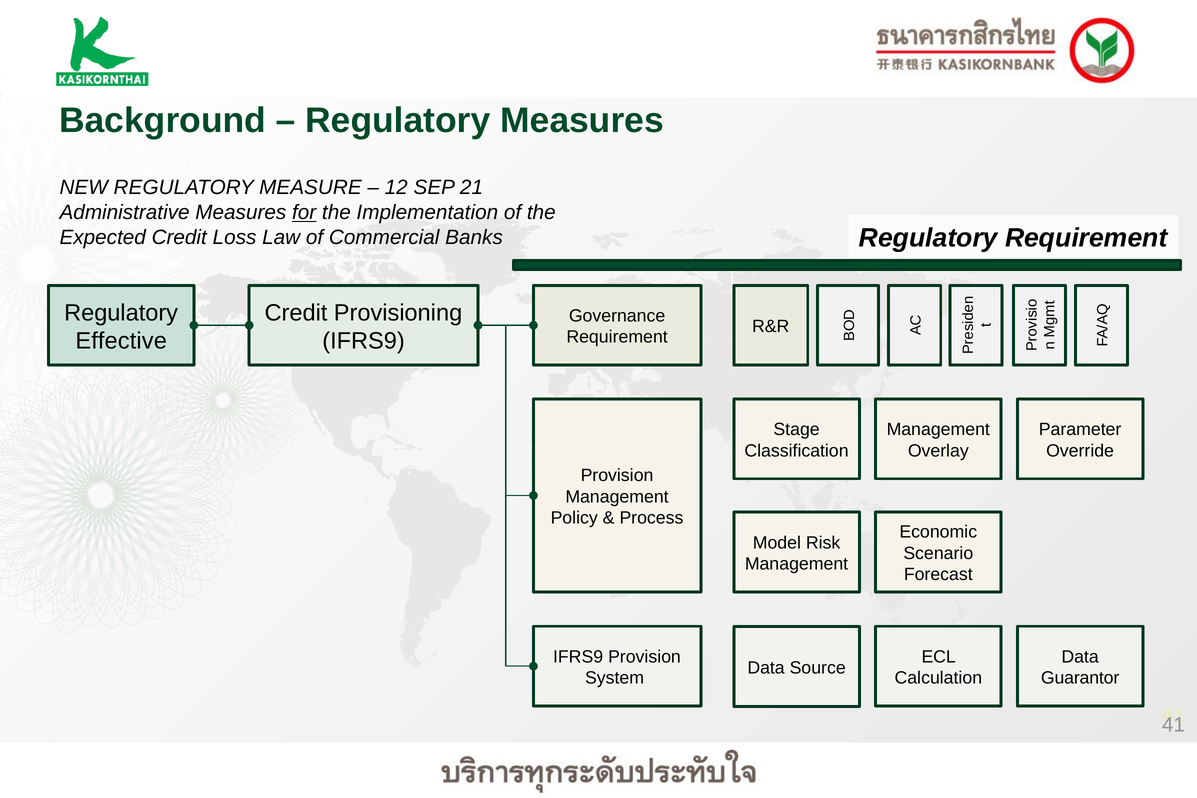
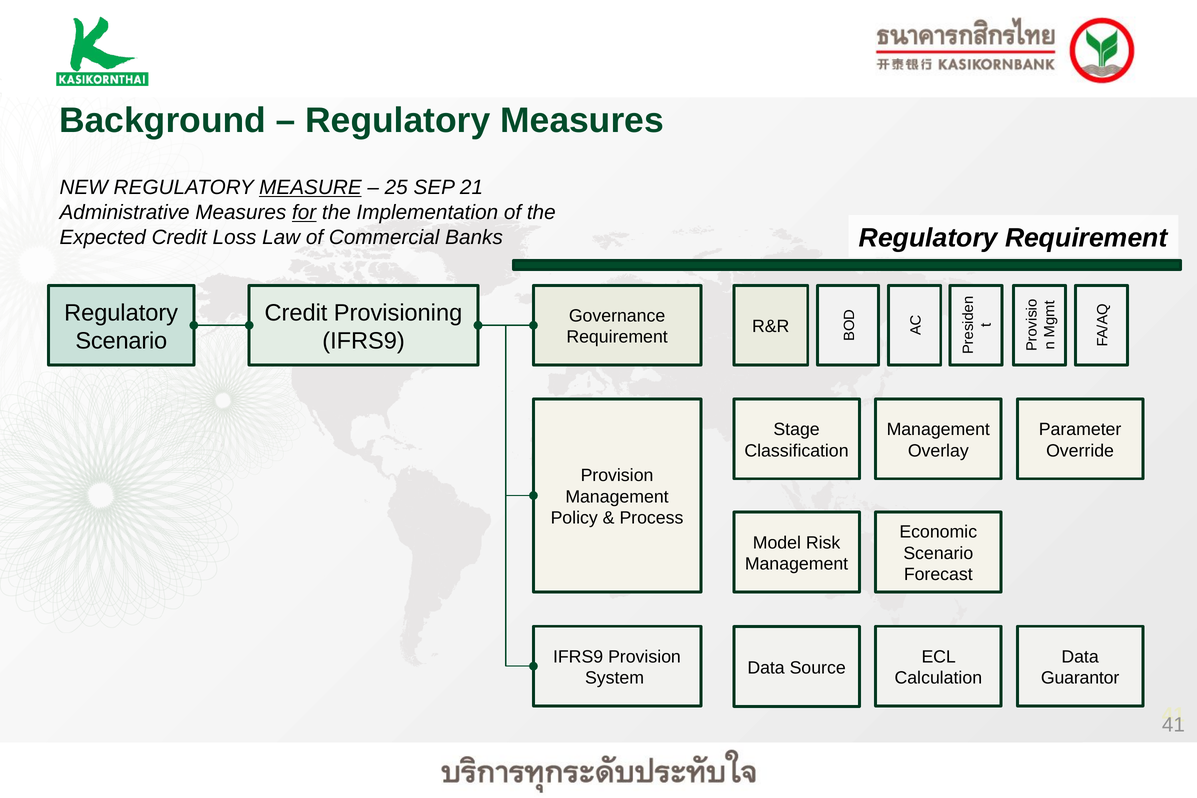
MEASURE underline: none -> present (310, 188)
12: 12 -> 25 (396, 188)
Effective: Effective -> Scenario (121, 341)
